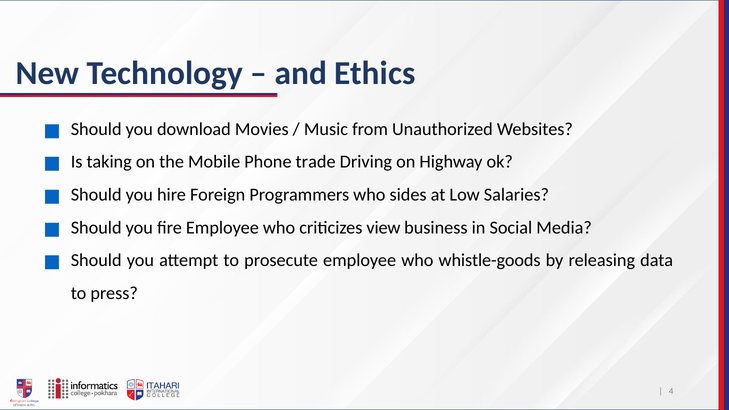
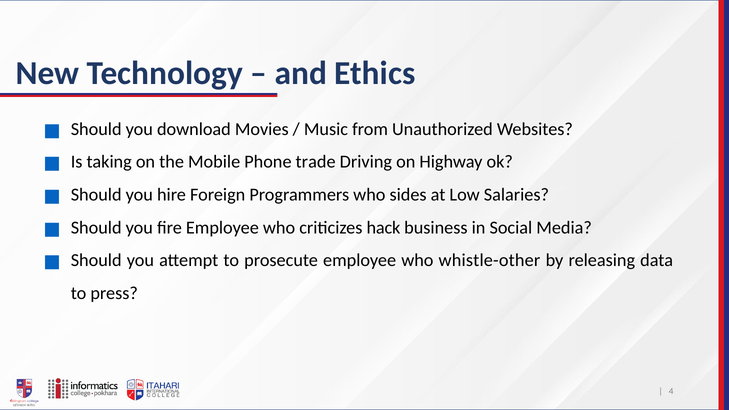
view: view -> hack (383, 228)
whistle-goods: whistle-goods -> whistle-other (489, 260)
